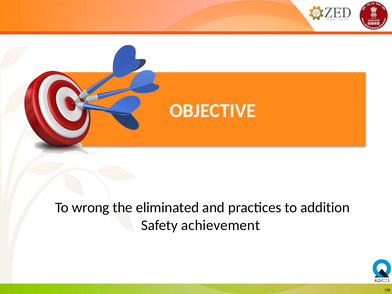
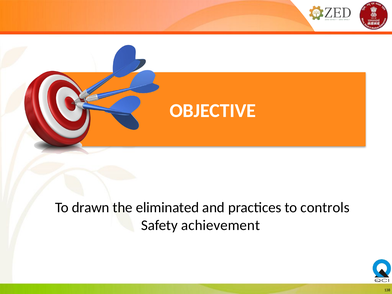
wrong: wrong -> drawn (91, 208)
addition: addition -> controls (325, 208)
